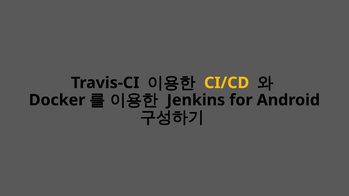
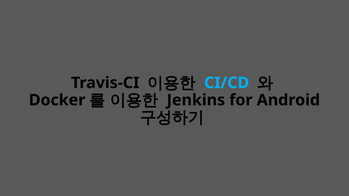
CI/CD colour: yellow -> light blue (227, 83)
